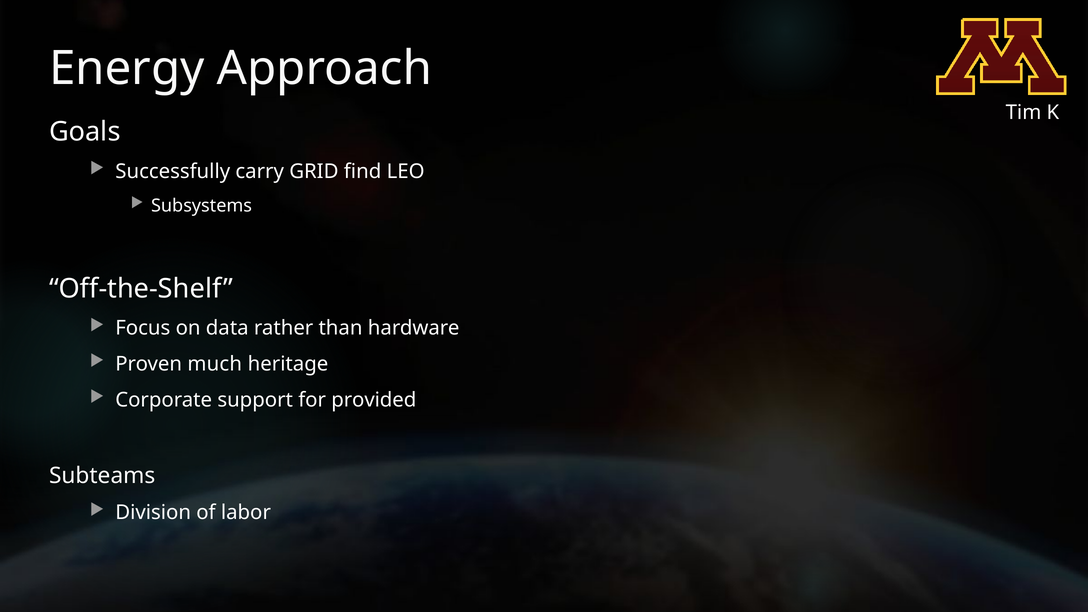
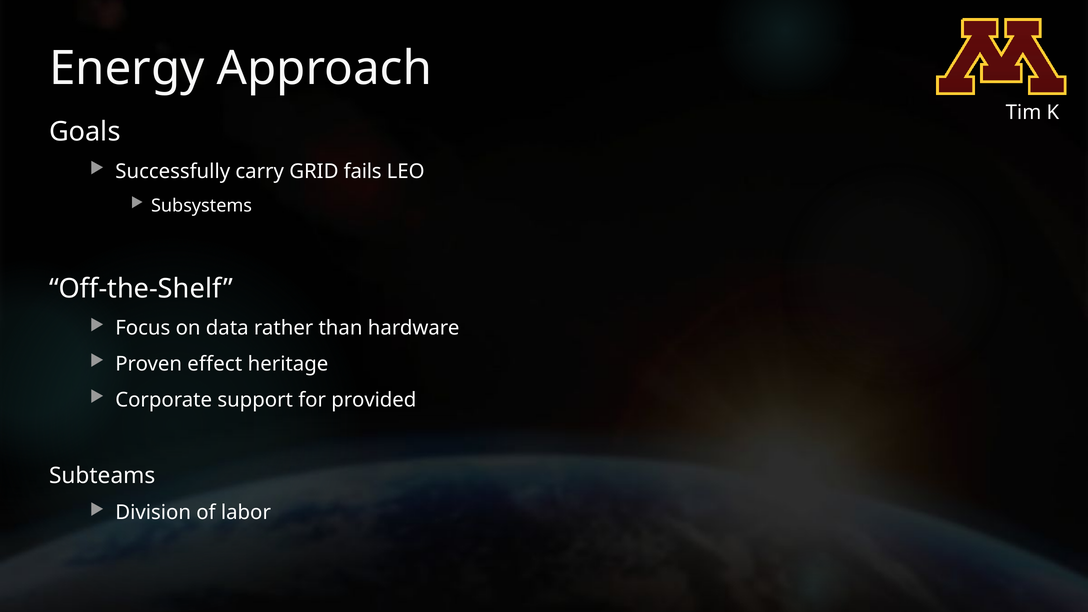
find: find -> fails (363, 171)
much: much -> effect (215, 364)
